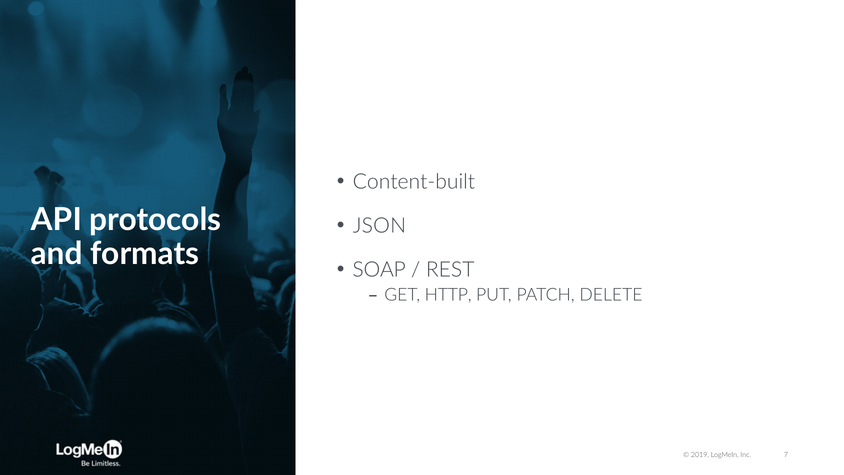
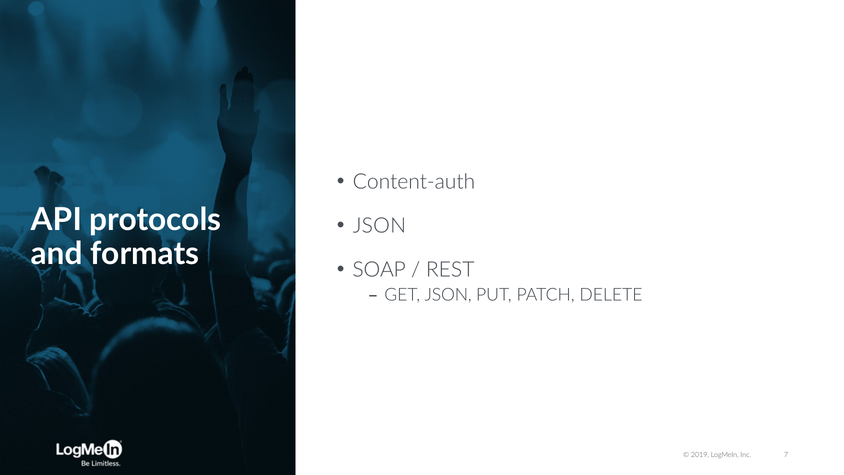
Content-built: Content-built -> Content-auth (414, 182)
GET HTTP: HTTP -> JSON (448, 295)
